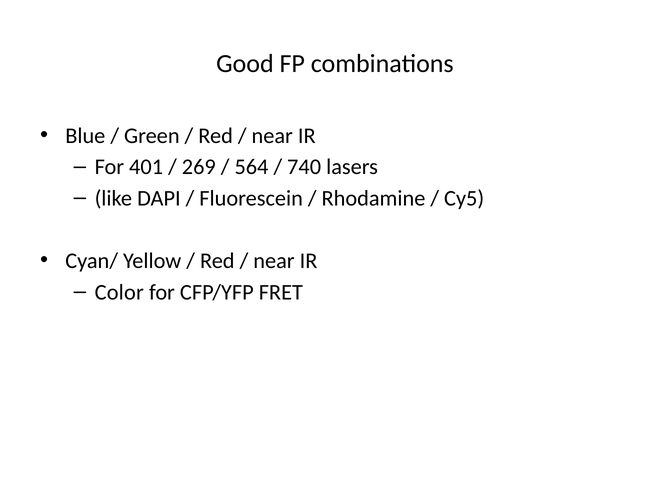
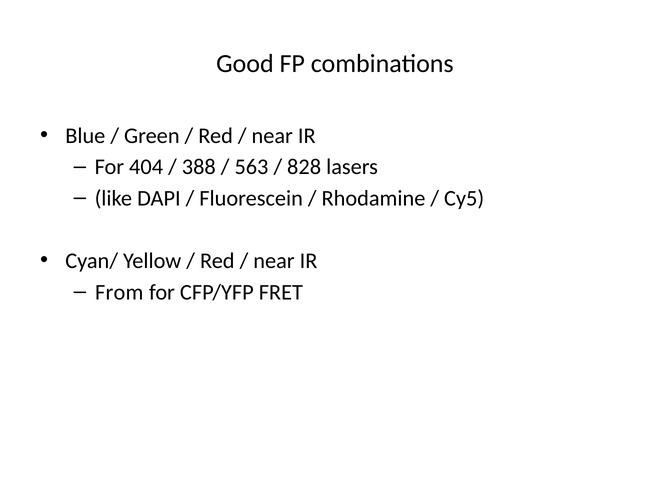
401: 401 -> 404 (146, 167)
269: 269 -> 388 (199, 167)
564: 564 -> 563 (251, 167)
740: 740 -> 828 (304, 167)
Color: Color -> From (119, 292)
